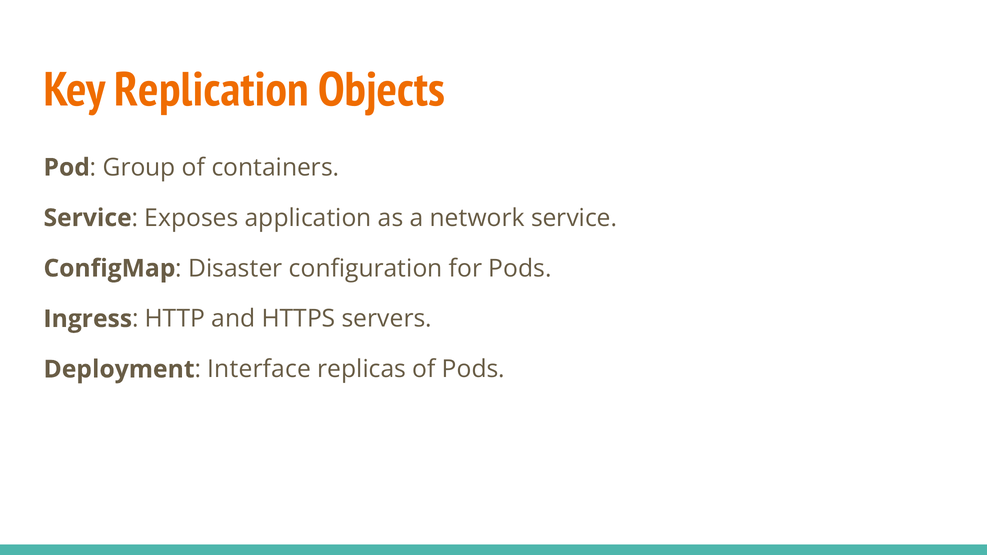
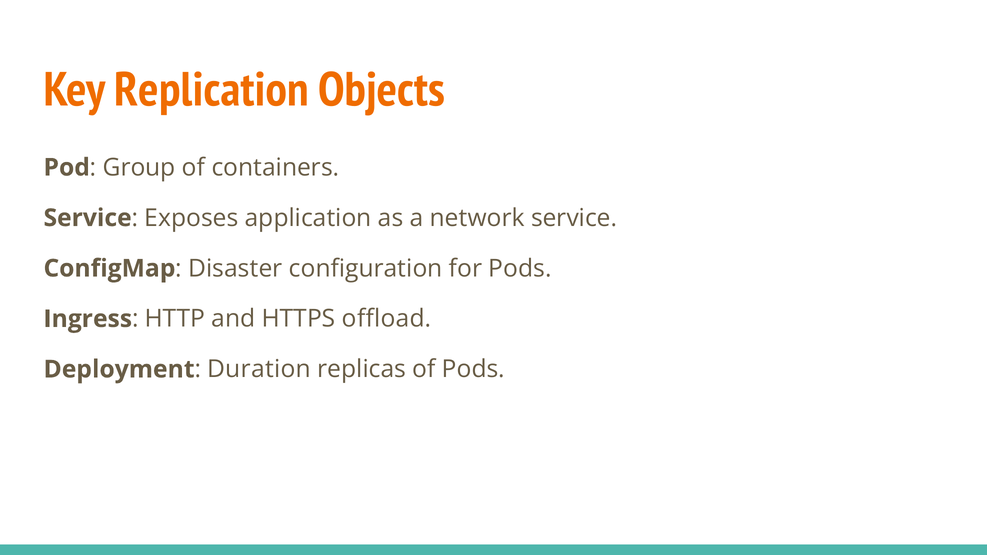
servers: servers -> offload (387, 319)
Interface: Interface -> Duration (259, 369)
